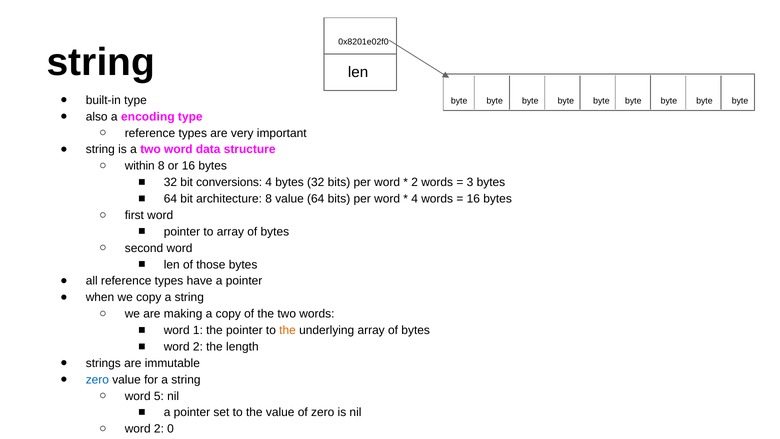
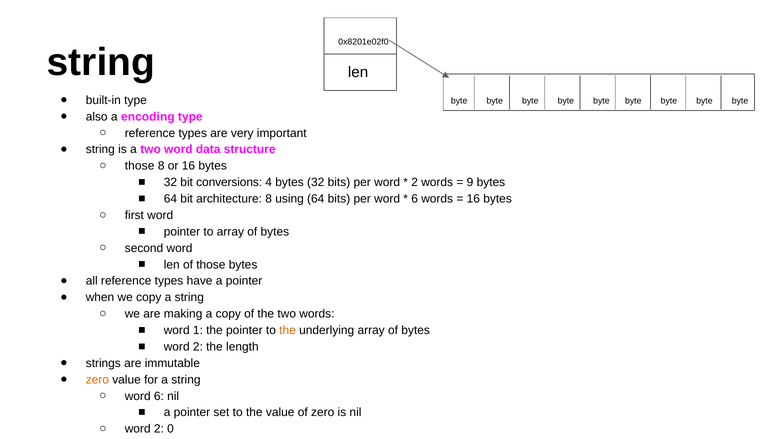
within: within -> those (140, 166)
3: 3 -> 9 (470, 182)
8 value: value -> using (290, 199)
4: 4 -> 6 (415, 199)
zero colour: blue -> orange (97, 379)
word 5: 5 -> 6 (159, 396)
